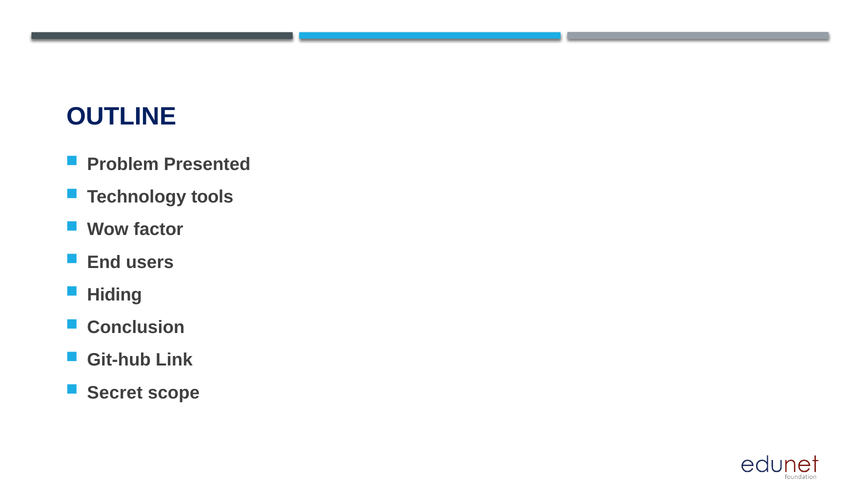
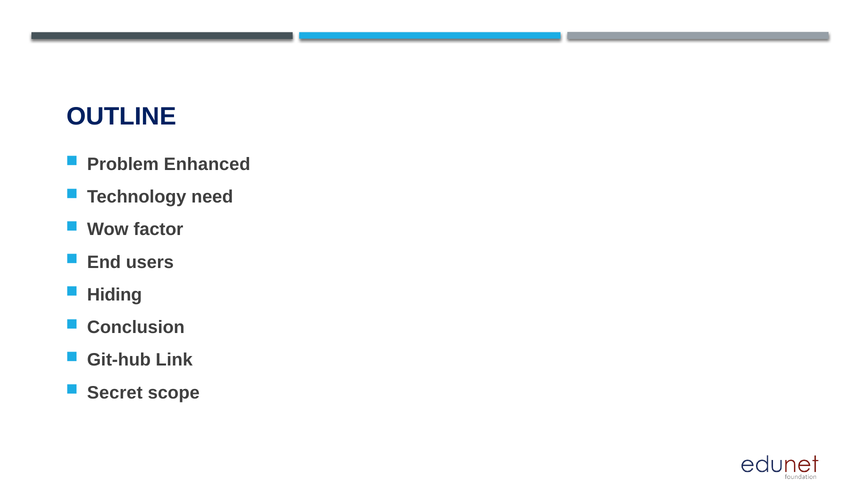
Presented: Presented -> Enhanced (207, 164)
tools: tools -> need (212, 197)
